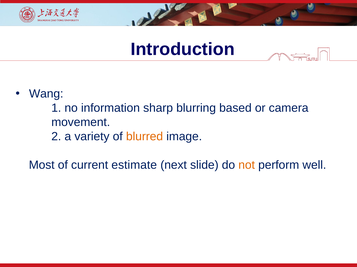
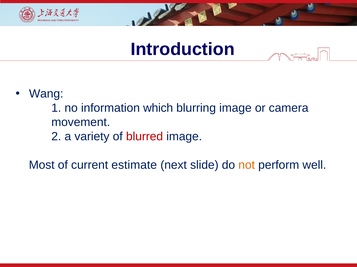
sharp: sharp -> which (158, 108)
blurring based: based -> image (235, 108)
blurred colour: orange -> red (145, 137)
